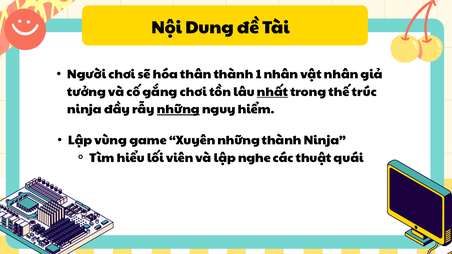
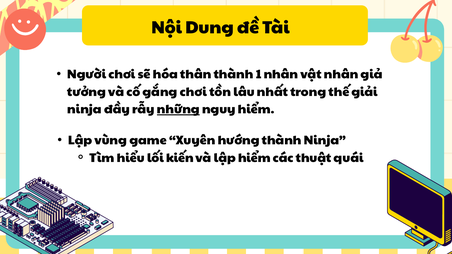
nhất underline: present -> none (272, 92)
trúc: trúc -> giải (365, 92)
Xuyên những: những -> hướng (239, 141)
viên: viên -> kiến (180, 158)
lập nghe: nghe -> hiểm (254, 158)
